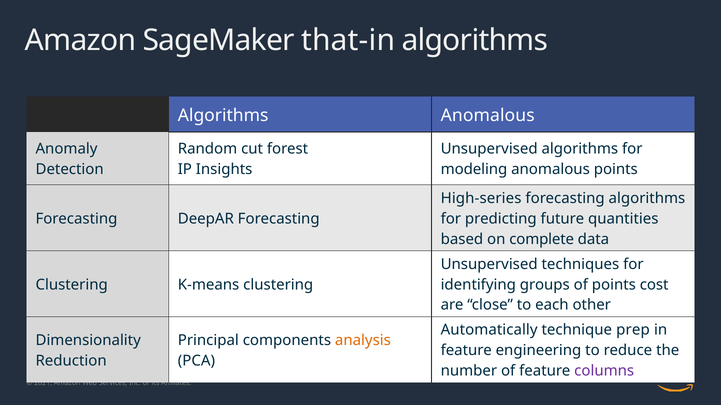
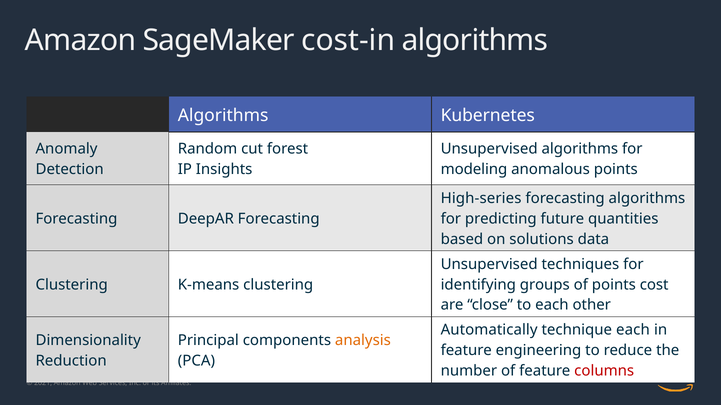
that-in: that-in -> cost-in (348, 40)
Algorithms Anomalous: Anomalous -> Kubernetes (488, 115)
complete: complete -> solutions (542, 239)
technique prep: prep -> each (633, 330)
columns colour: purple -> red (604, 372)
